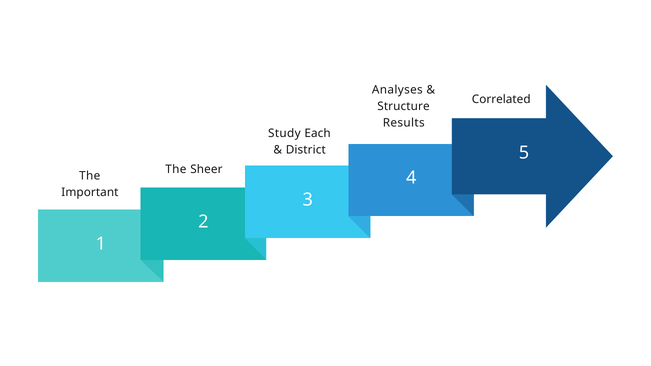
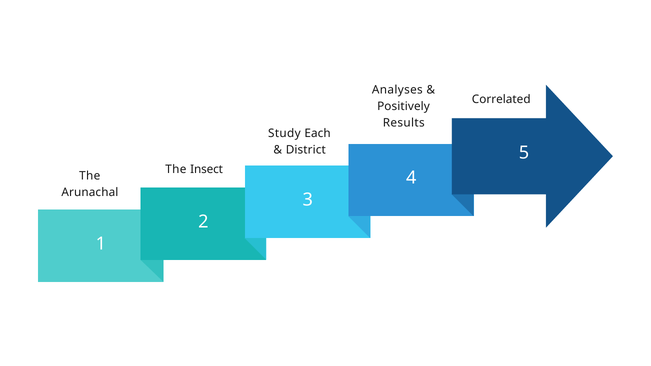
Structure: Structure -> Positively (404, 106)
Sheer: Sheer -> Insect (207, 170)
Important: Important -> Arunachal (90, 193)
